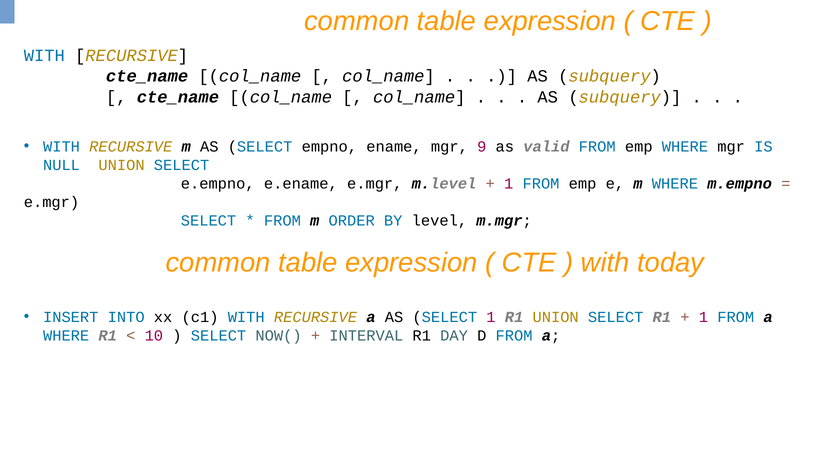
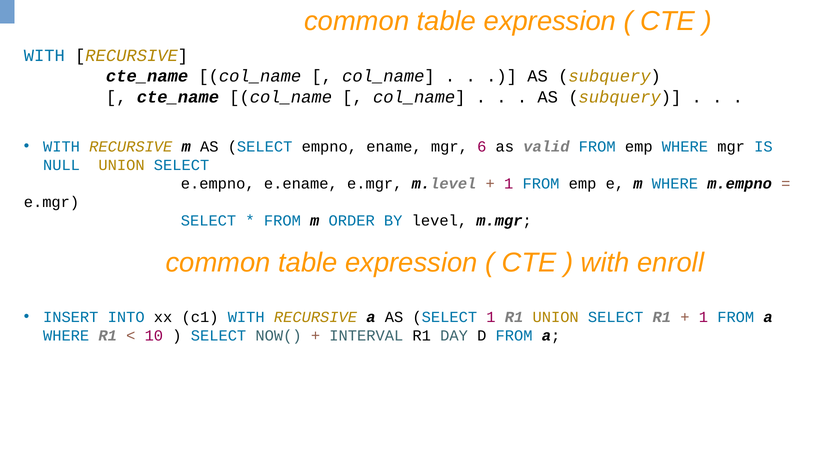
9: 9 -> 6 (482, 147)
today: today -> enroll (671, 263)
